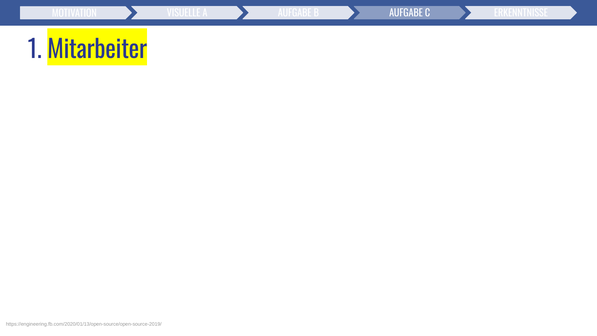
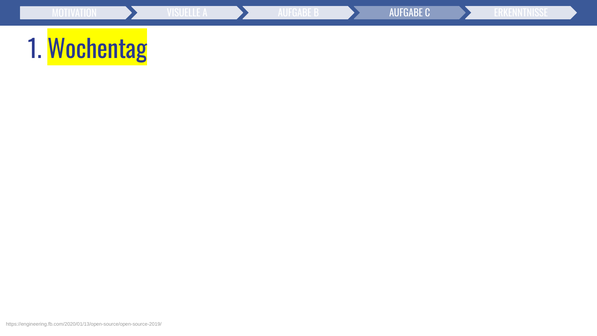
Mitarbeiter: Mitarbeiter -> Wochentag (97, 50)
